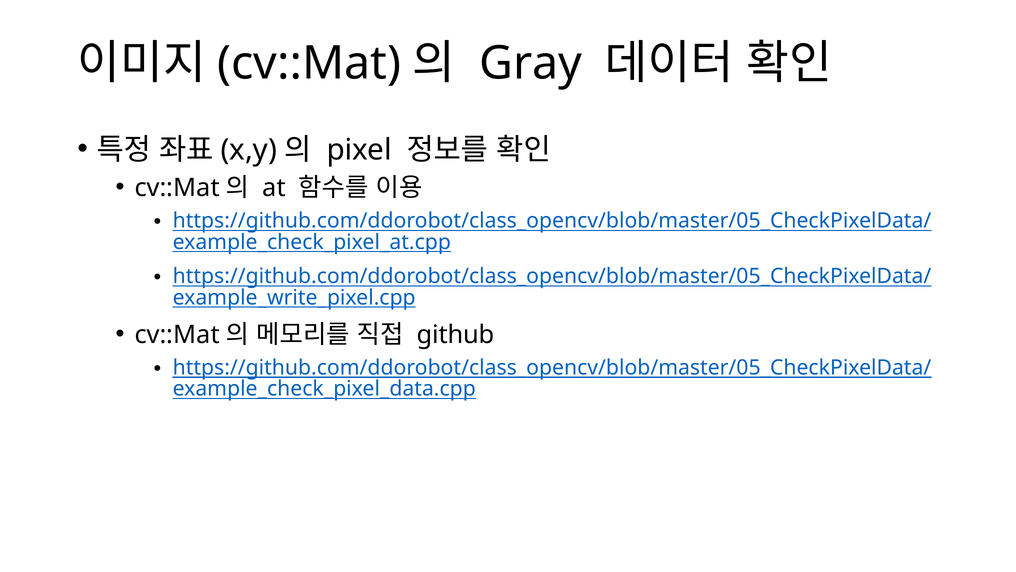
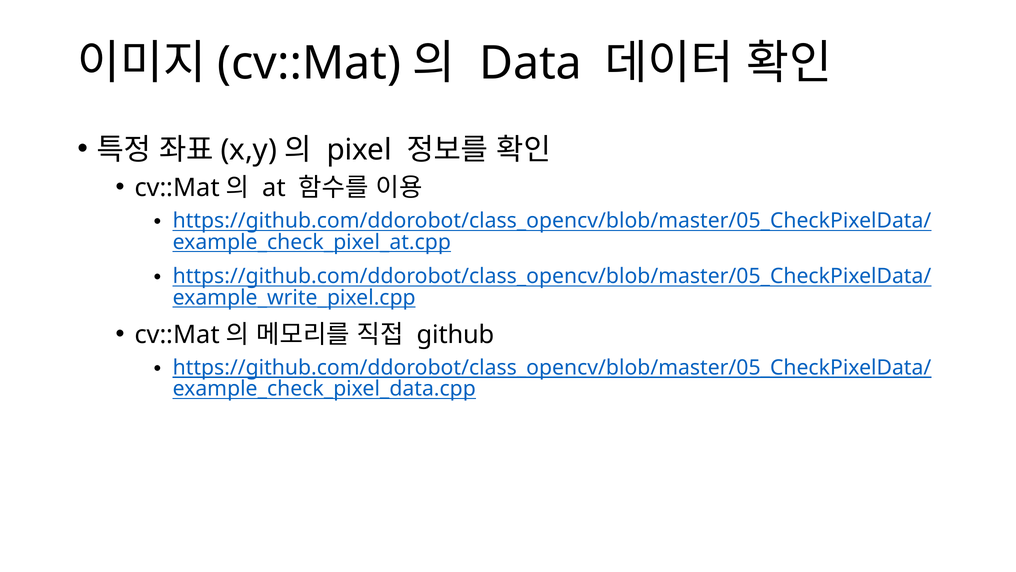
Gray: Gray -> Data (531, 63)
